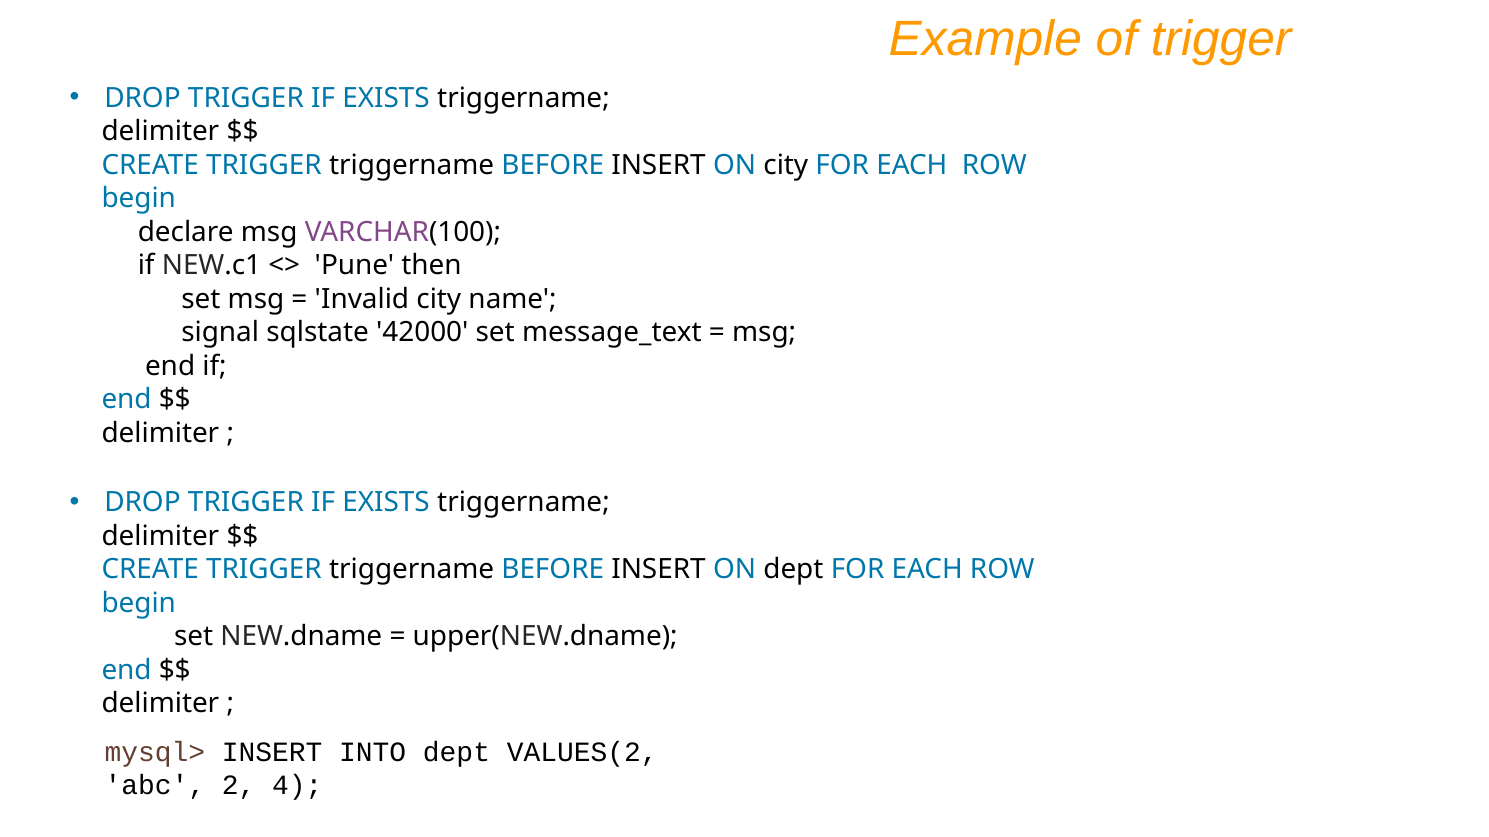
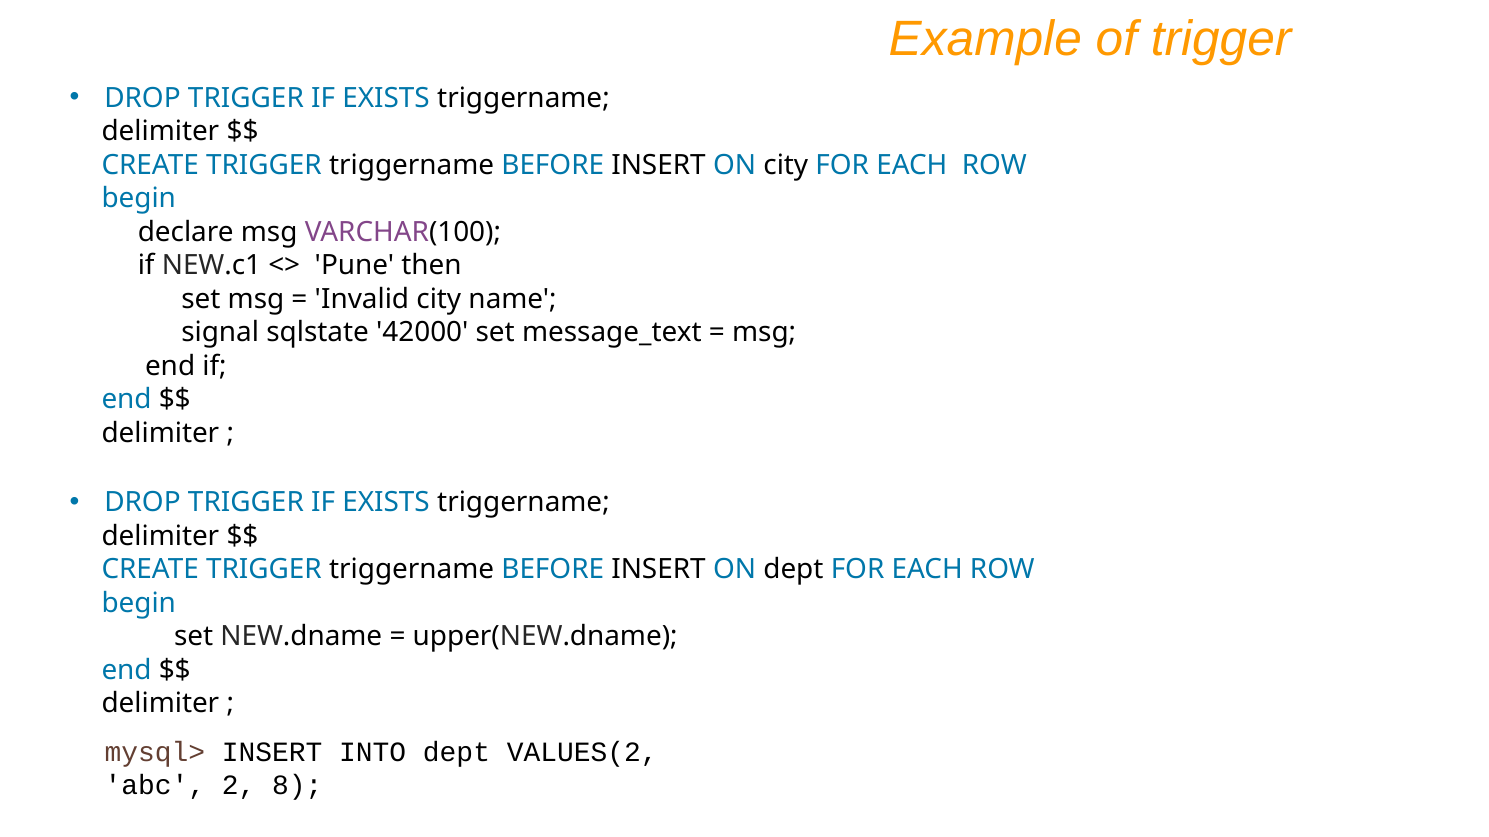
4: 4 -> 8 (297, 786)
